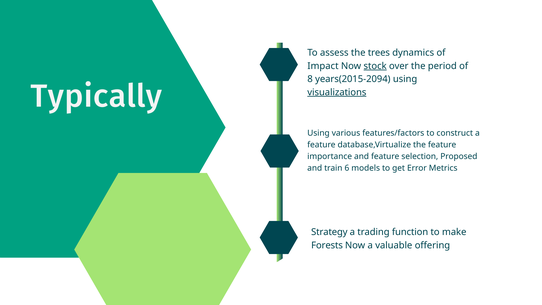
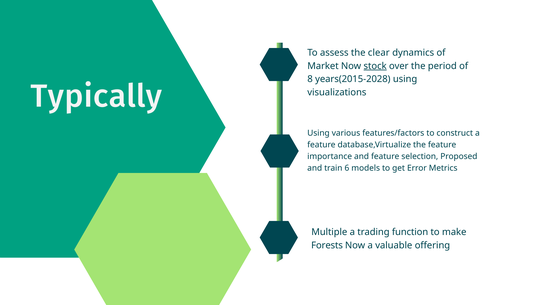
trees: trees -> clear (379, 53)
Impact: Impact -> Market (323, 66)
years(2015-2094: years(2015-2094 -> years(2015-2028 (353, 79)
visualizations underline: present -> none (337, 92)
Strategy: Strategy -> Multiple (329, 232)
